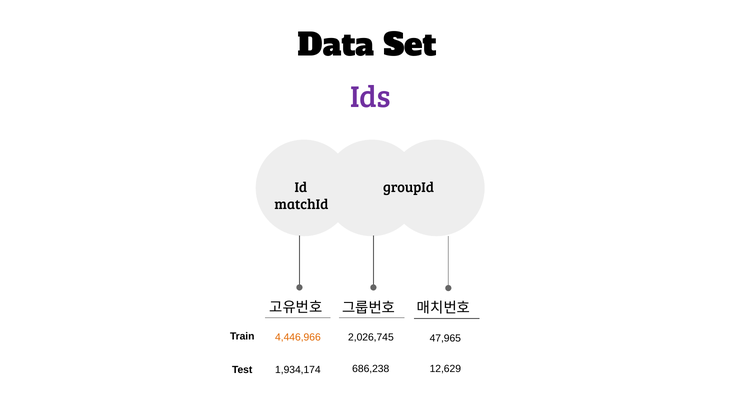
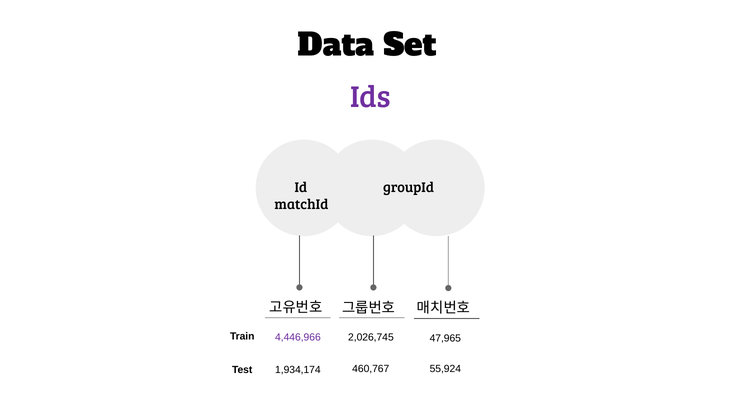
4,446,966 colour: orange -> purple (298, 337)
12,629: 12,629 -> 55,924 (445, 369)
686,238: 686,238 -> 460,767 (371, 369)
